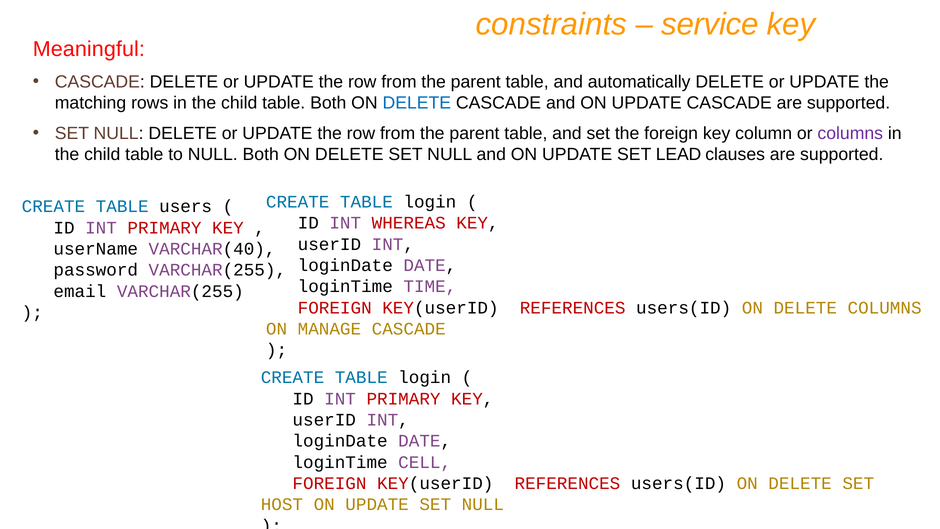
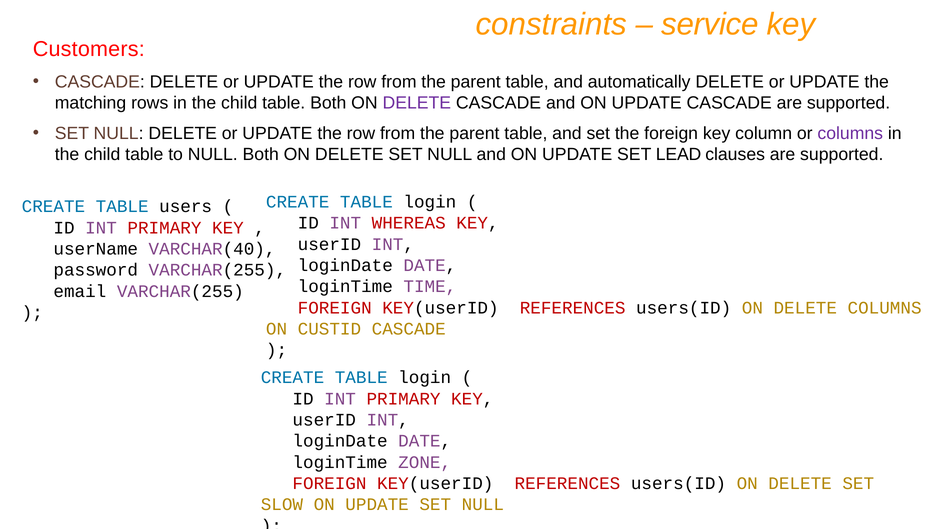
Meaningful: Meaningful -> Customers (89, 49)
DELETE colour: blue -> purple (417, 103)
MANAGE: MANAGE -> CUSTID (329, 329)
CELL: CELL -> ZONE (425, 462)
HOST: HOST -> SLOW (282, 504)
